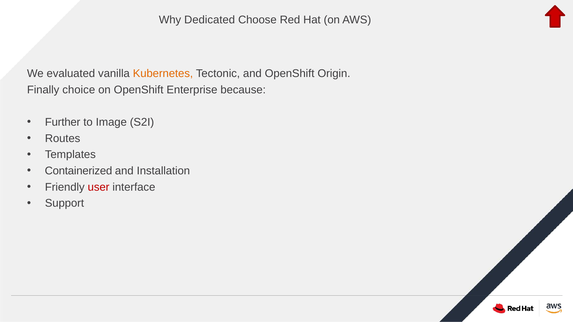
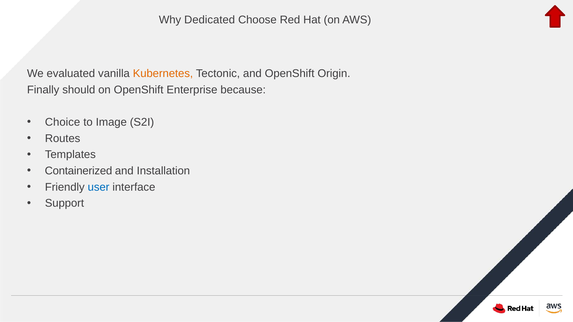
choice: choice -> should (79, 90)
Further: Further -> Choice (63, 122)
user colour: red -> blue (99, 187)
